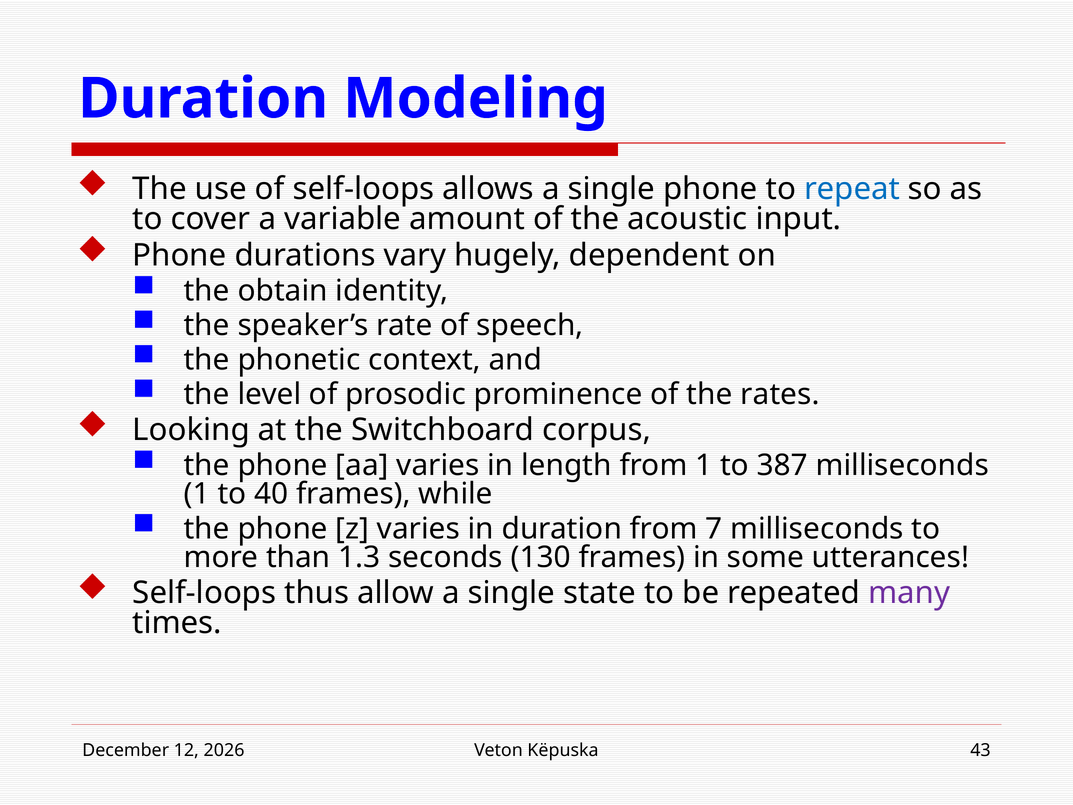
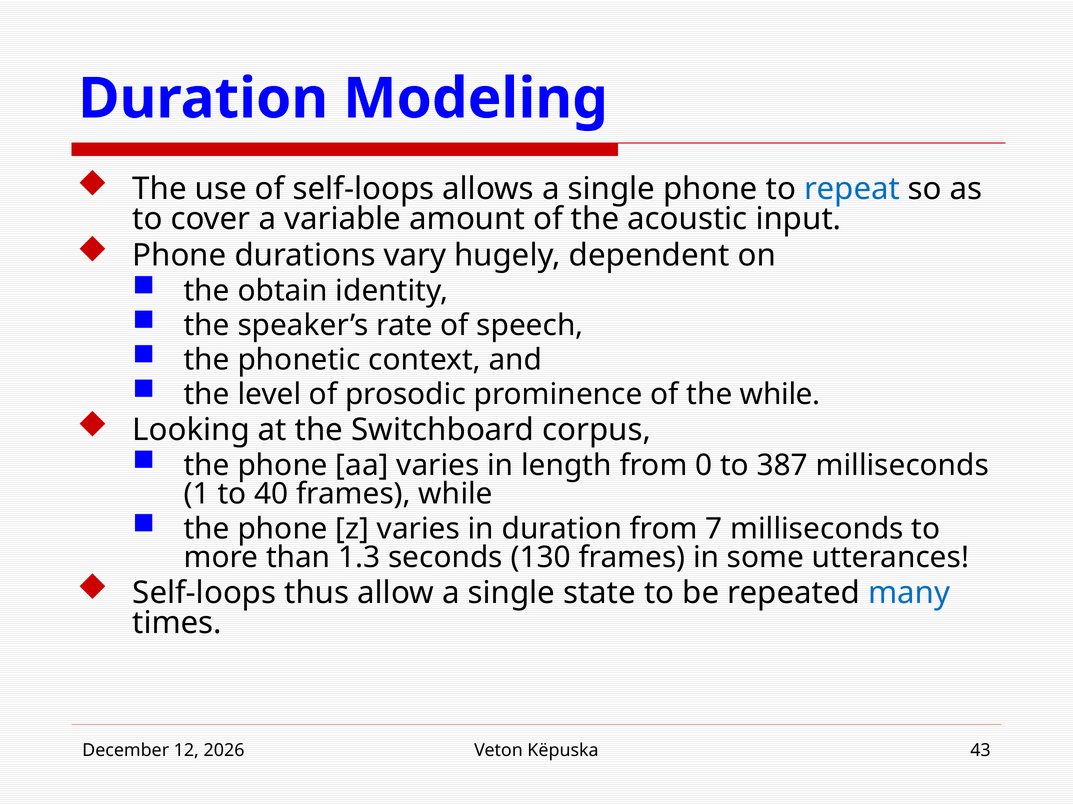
the rates: rates -> while (780, 394)
from 1: 1 -> 0 (704, 465)
many colour: purple -> blue (909, 593)
